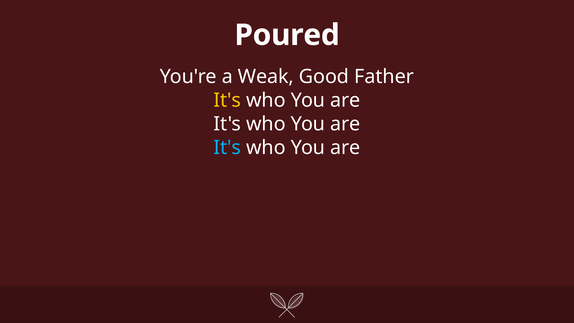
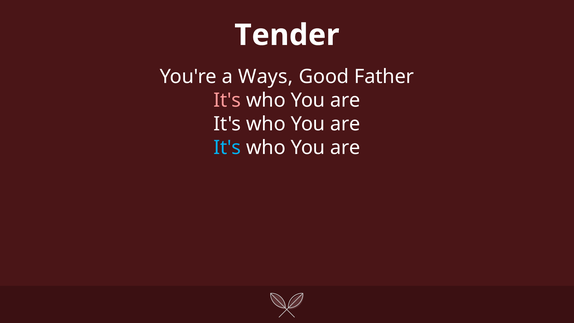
Poured: Poured -> Tender (287, 35)
Weak: Weak -> Ways (266, 77)
It's colour: yellow -> pink (227, 100)
